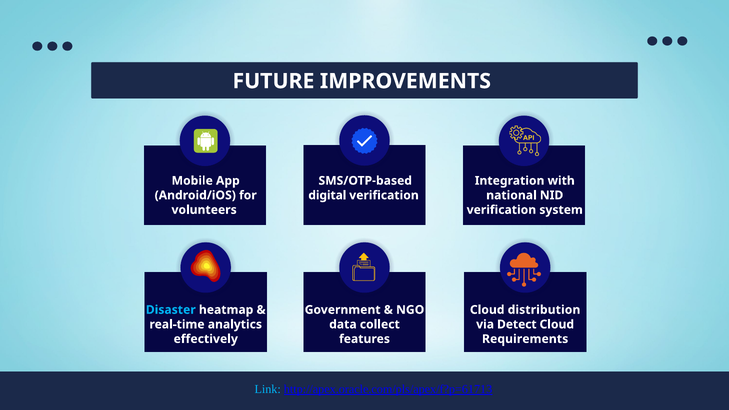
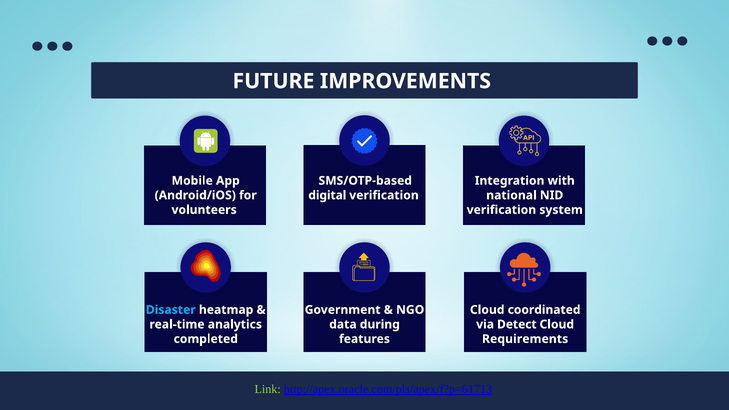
distribution: distribution -> coordinated (544, 310)
collect: collect -> during (380, 324)
effectively: effectively -> completed (206, 339)
Link colour: light blue -> light green (268, 389)
